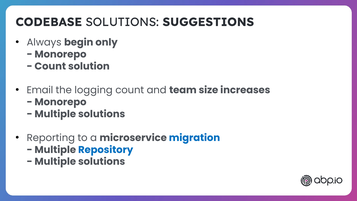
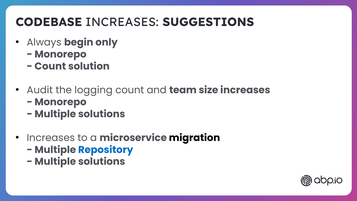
CODEBASE SOLUTIONS: SOLUTIONS -> INCREASES (122, 22)
Email: Email -> Audit (40, 90)
Reporting: Reporting -> Increases (51, 138)
migration colour: blue -> black (194, 138)
